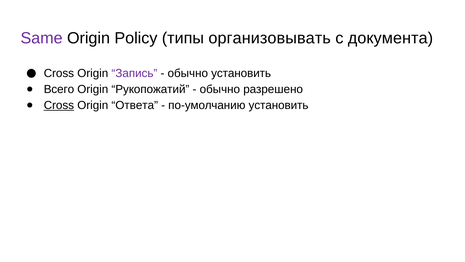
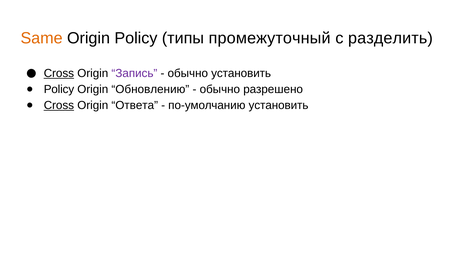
Same colour: purple -> orange (42, 38)
организовывать: организовывать -> промежуточный (270, 38)
документа: документа -> разделить (390, 38)
Cross underline: none -> present (59, 73)
Всего: Всего -> Policy (59, 89)
Рукопожатий: Рукопожатий -> Обновлению (150, 89)
